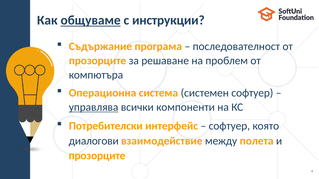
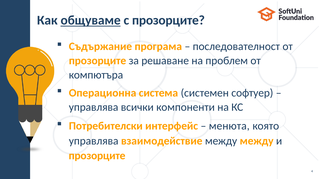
с инструкции: инструкции -> прозорците (168, 20)
управлява underline: present -> none (94, 107)
софтуер: софтуер -> менюта (229, 126)
диалогови: диалогови -> управлява (94, 141)
между полета: полета -> между (257, 141)
